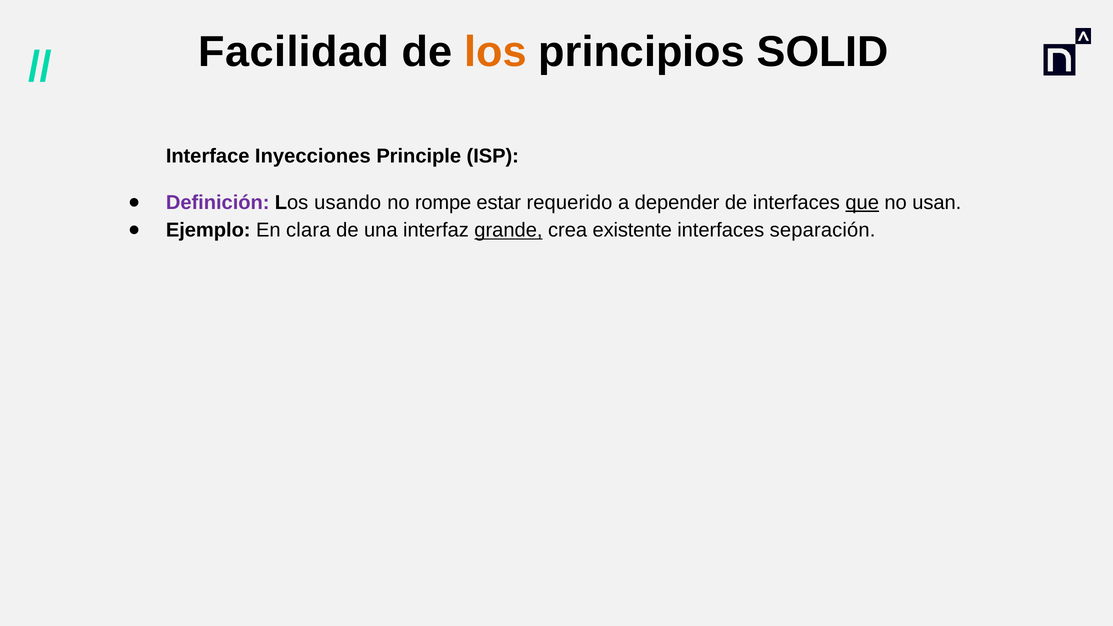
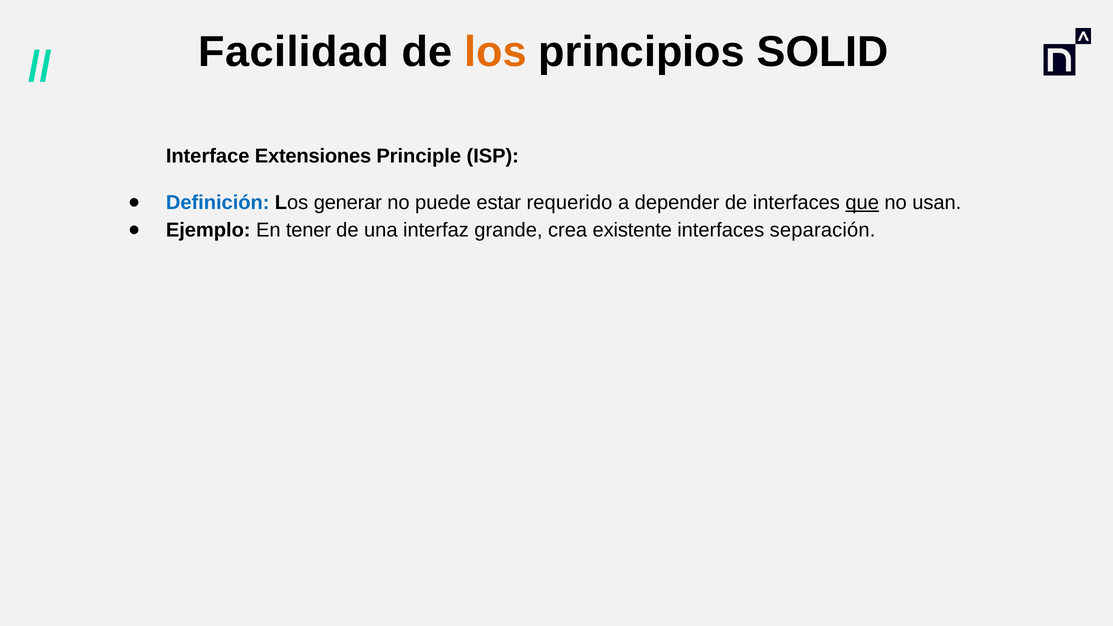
Inyecciones: Inyecciones -> Extensiones (313, 156)
Definición colour: purple -> blue (218, 203)
usando: usando -> generar (348, 203)
rompe: rompe -> puede (443, 203)
clara: clara -> tener (308, 230)
grande underline: present -> none (508, 230)
